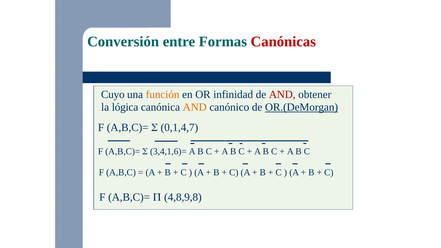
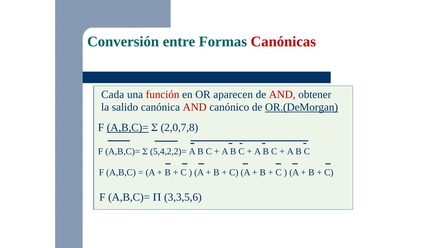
Cuyo: Cuyo -> Cada (113, 94)
función colour: orange -> red (163, 94)
infinidad: infinidad -> aparecen (233, 94)
lógica: lógica -> salido (125, 107)
AND colour: orange -> red (195, 107)
A,B,C)= underline: none -> present (128, 128)
0,1,4,7: 0,1,4,7 -> 2,0,7,8 (179, 128)
3,4,1,6)=: 3,4,1,6)= -> 5,4,2,2)= (168, 151)
4,8,9,8: 4,8,9,8 -> 3,3,5,6 (183, 197)
